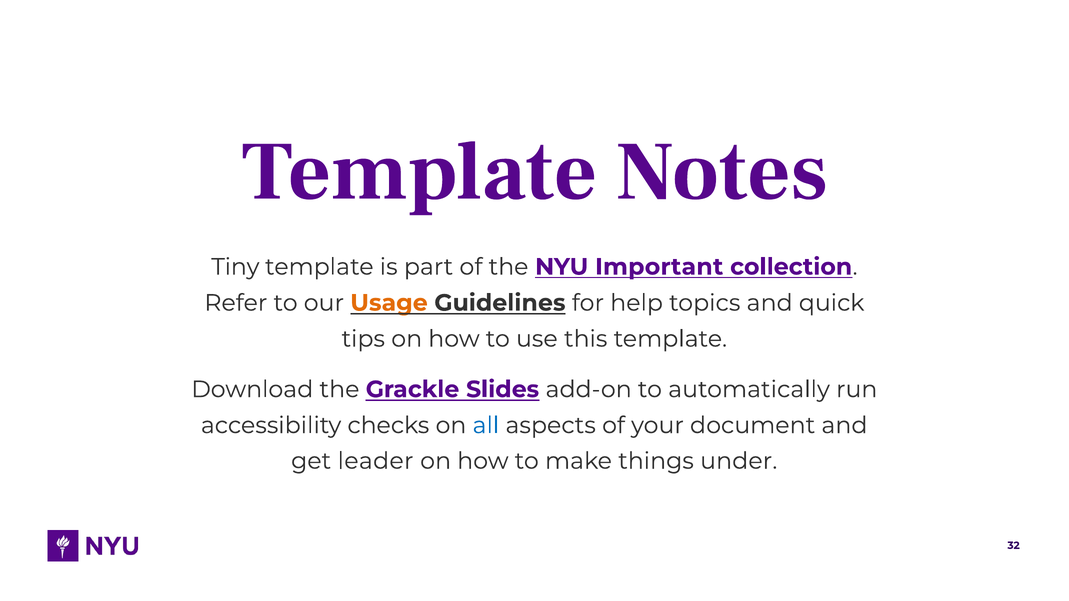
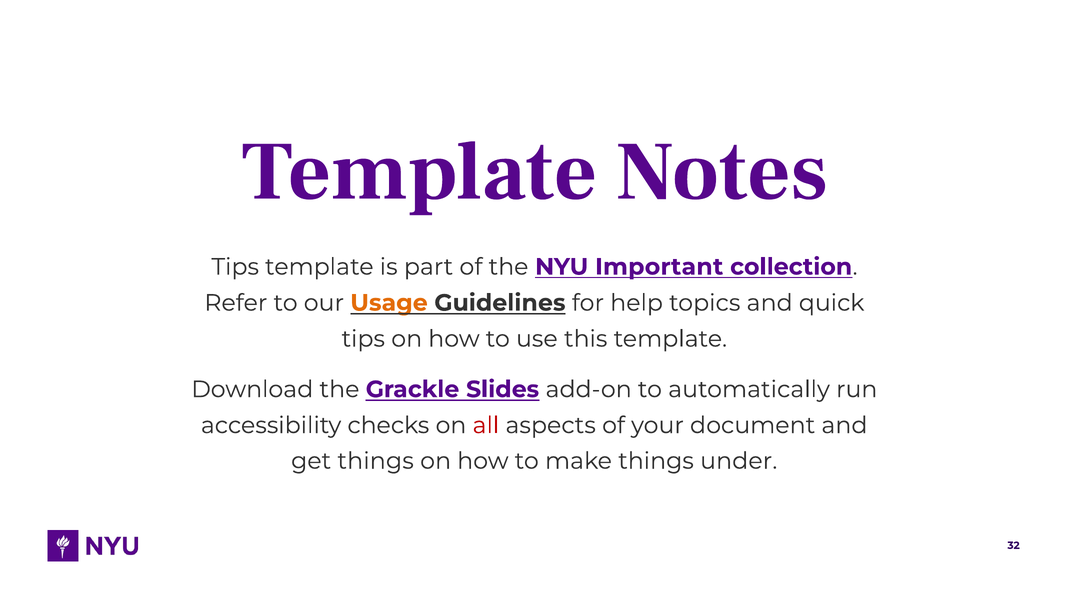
Tiny: Tiny -> Tips (235, 267)
all colour: blue -> red (486, 426)
get leader: leader -> things (376, 461)
